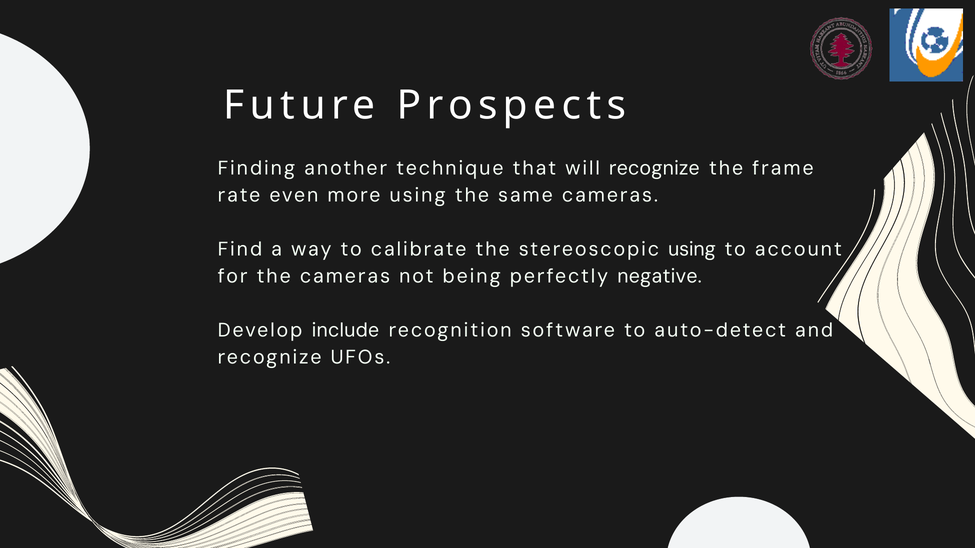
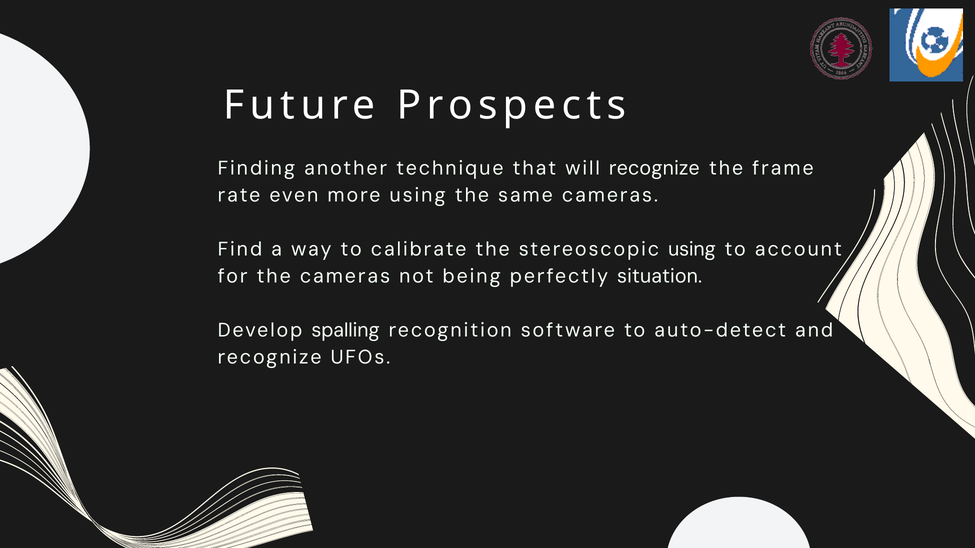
negative: negative -> situation (660, 276)
include: include -> spalling (346, 331)
